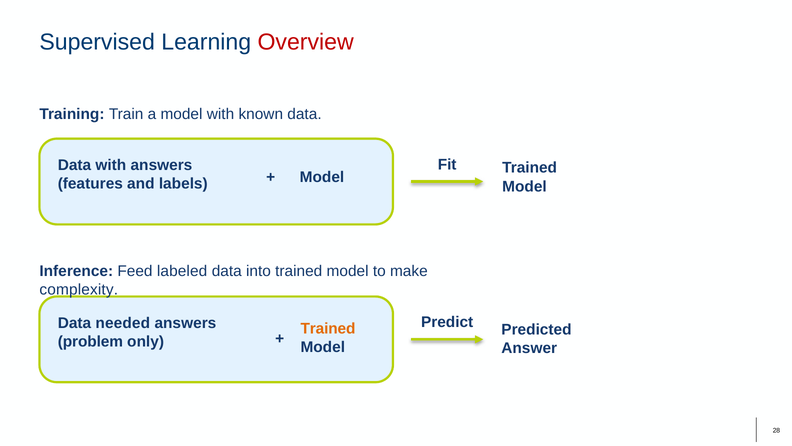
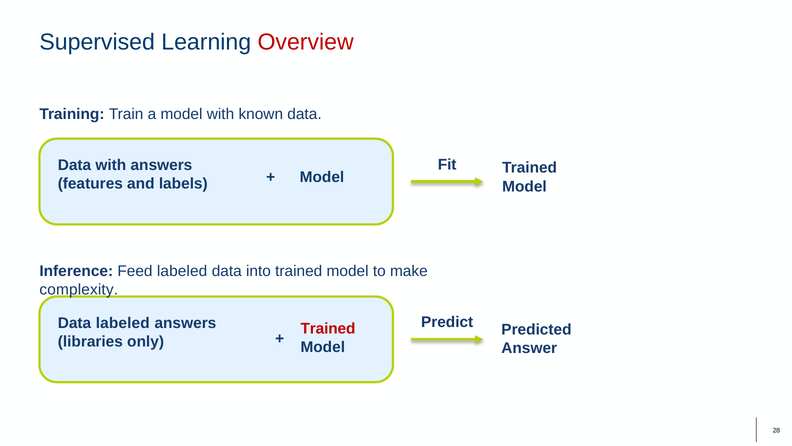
Data needed: needed -> labeled (123, 323)
Trained colour: orange -> red (328, 328)
problem: problem -> libraries (90, 341)
